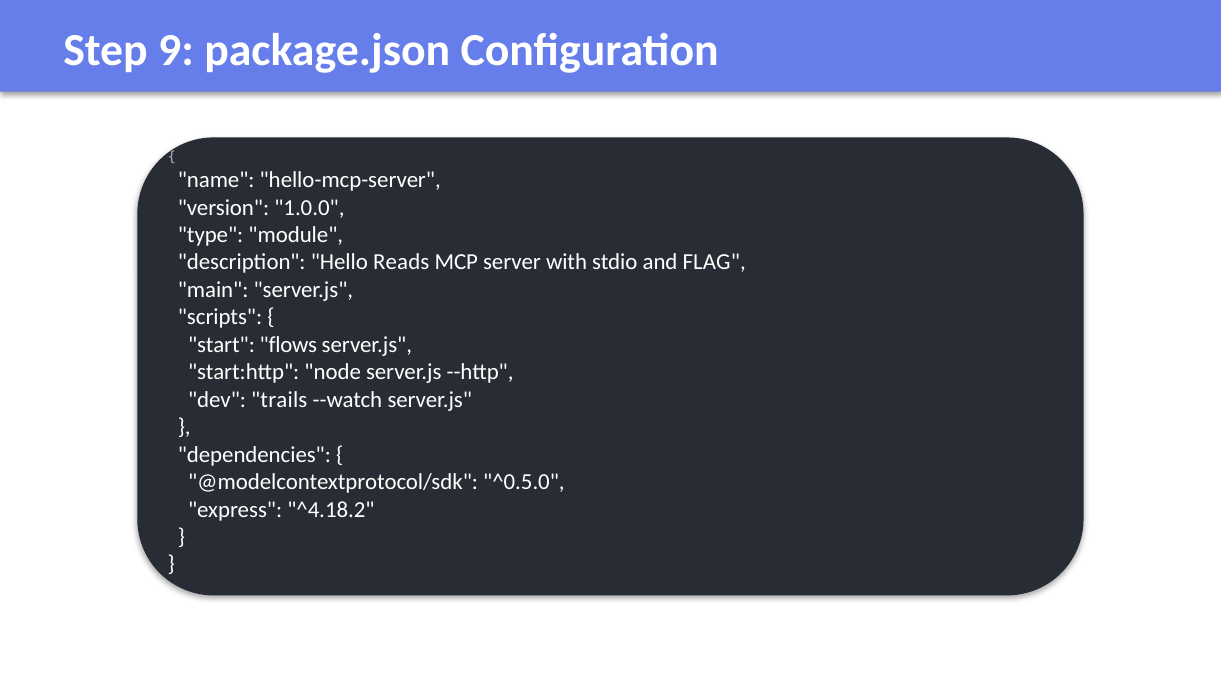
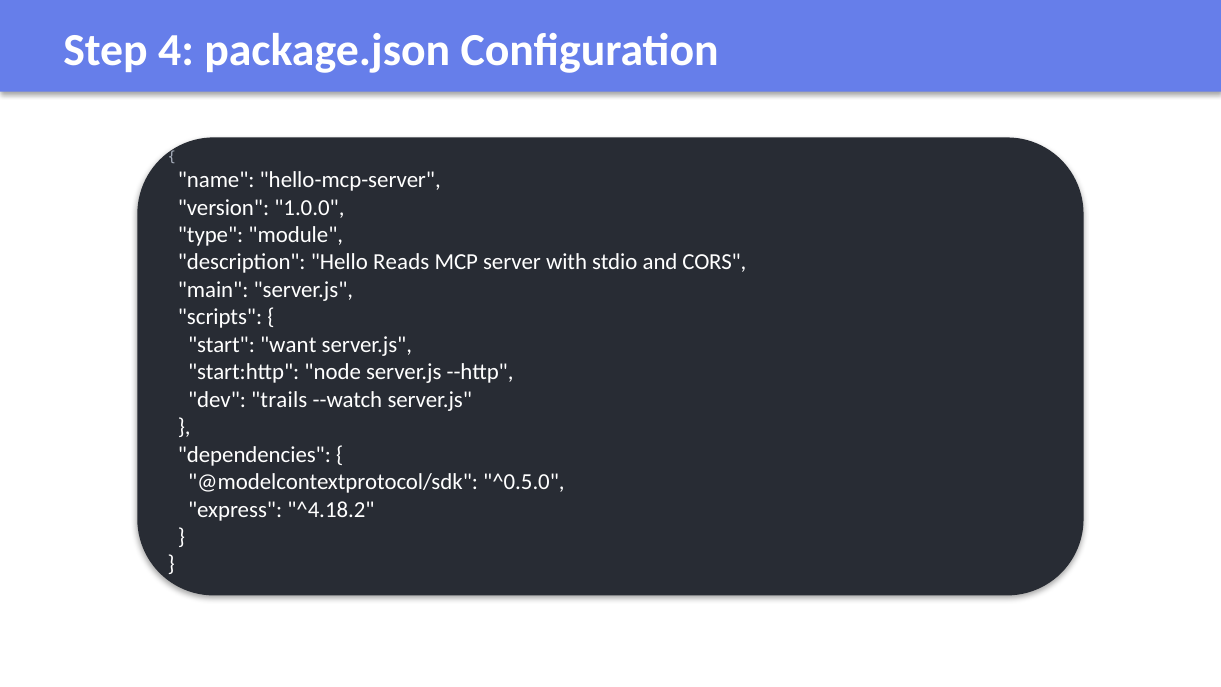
9: 9 -> 4 (176, 50)
FLAG: FLAG -> CORS (714, 262)
flows: flows -> want (288, 345)
